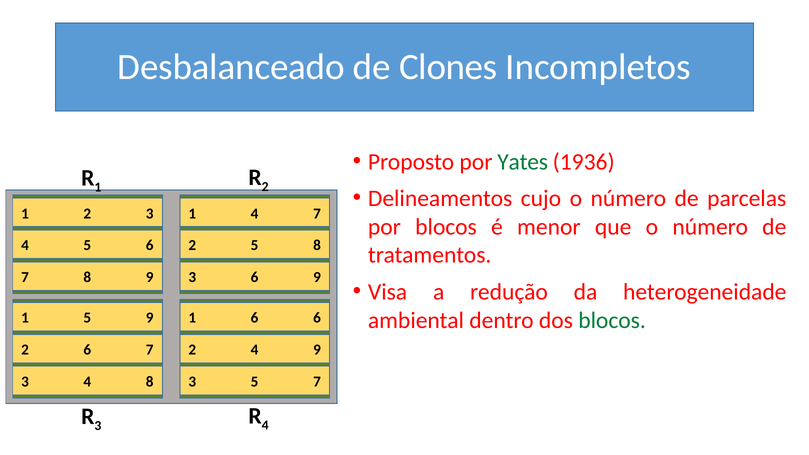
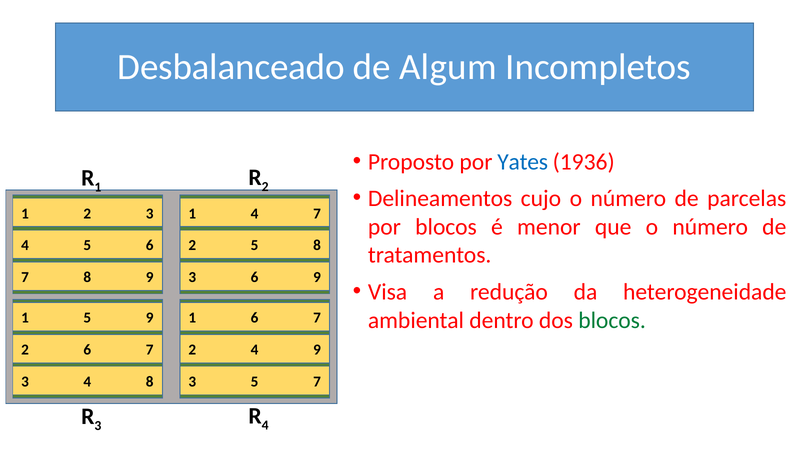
Clones: Clones -> Algum (448, 67)
Yates colour: green -> blue (523, 162)
1 6 6: 6 -> 7 (317, 318)
